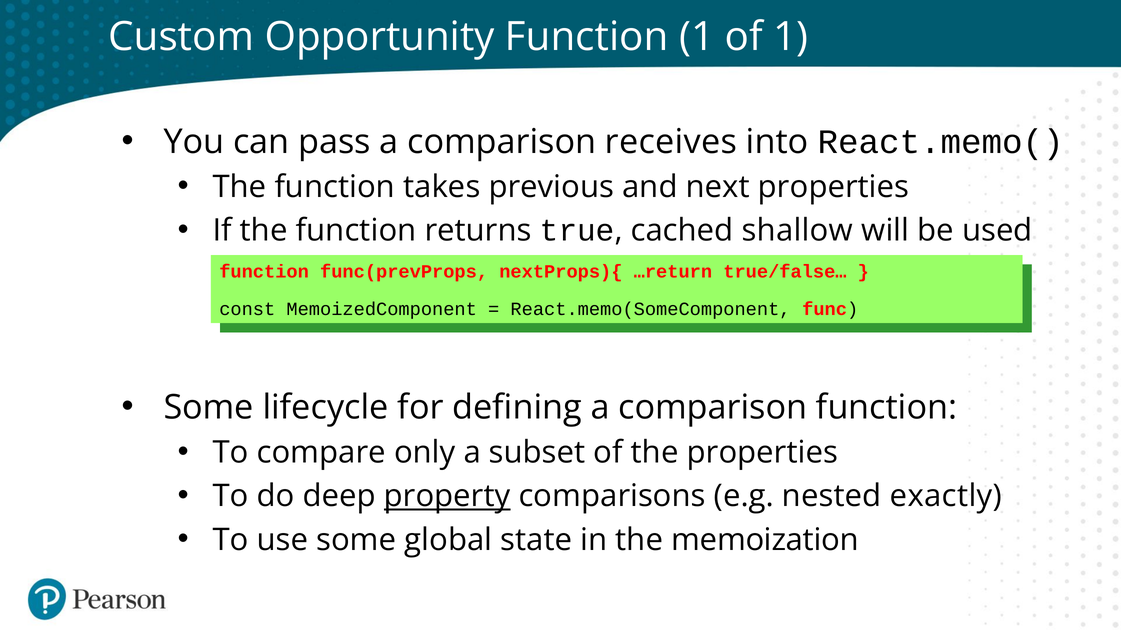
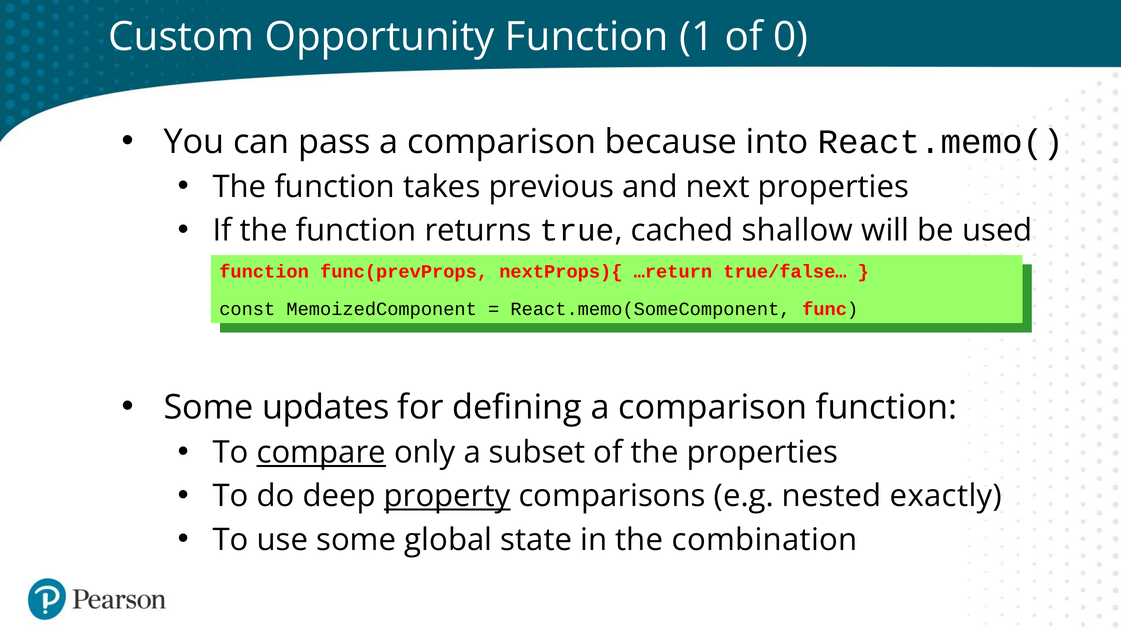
1: 1 -> 0 (791, 37)
receives: receives -> because (671, 142)
lifecycle: lifecycle -> updates (326, 408)
compare underline: none -> present (321, 453)
memoization: memoization -> combination (765, 540)
